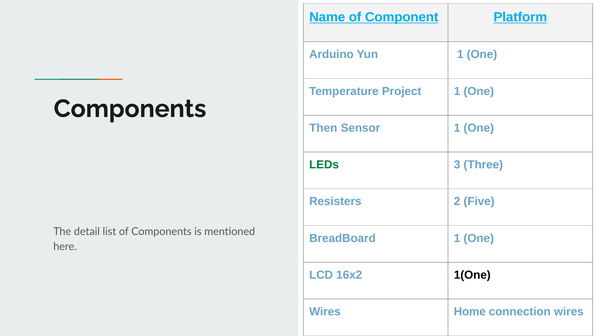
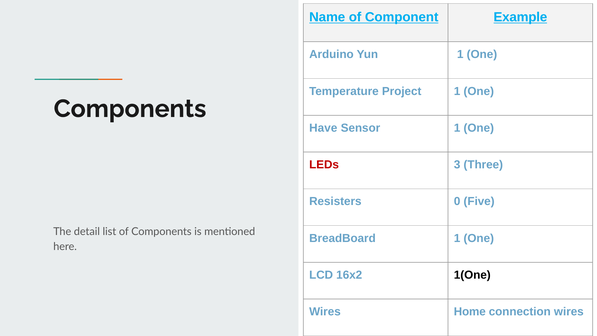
Platform: Platform -> Example (520, 17)
Then: Then -> Have (323, 128)
LEDs colour: green -> red (324, 165)
2: 2 -> 0 (457, 201)
